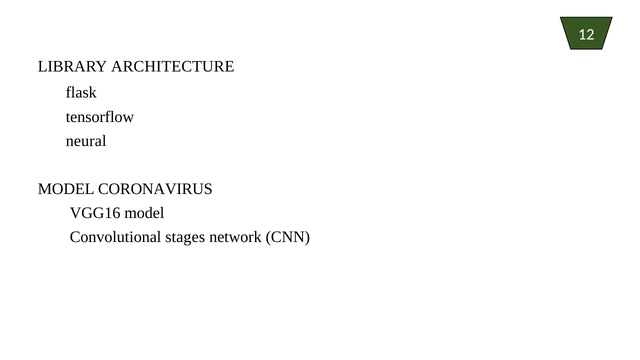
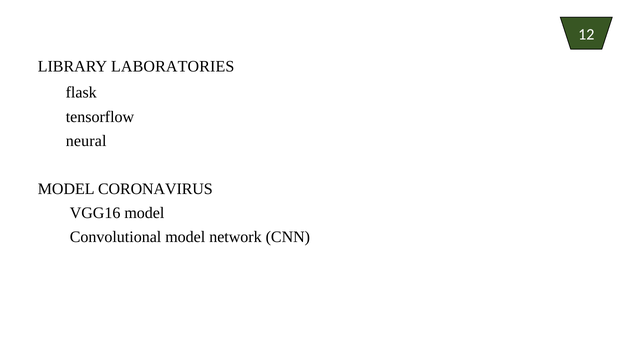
ARCHITECTURE: ARCHITECTURE -> LABORATORIES (173, 66)
Convolutional stages: stages -> model (185, 237)
